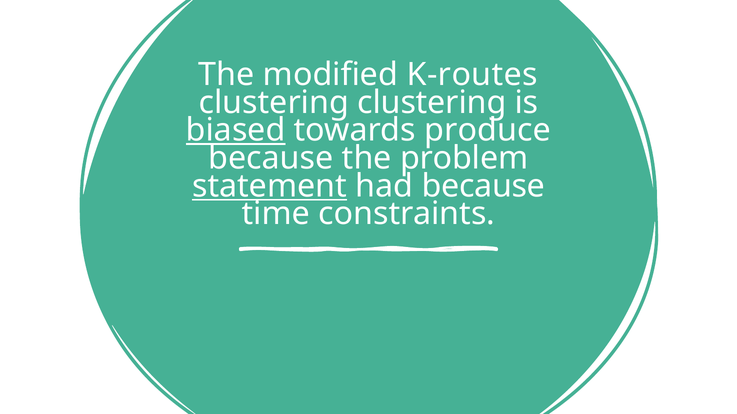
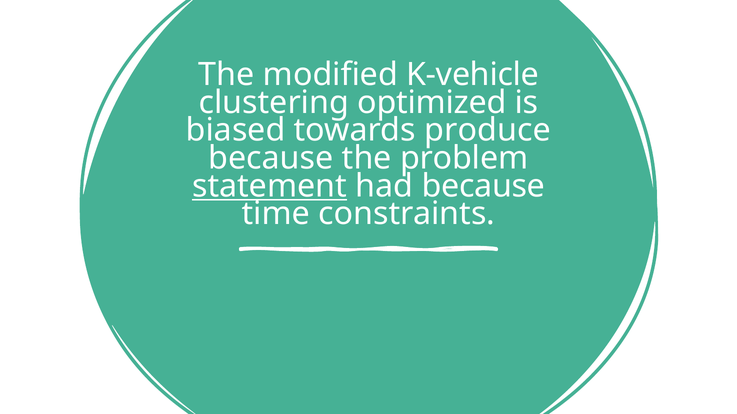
K-routes: K-routes -> K-vehicle (473, 75)
clustering clustering: clustering -> optimized (432, 103)
biased underline: present -> none (236, 130)
